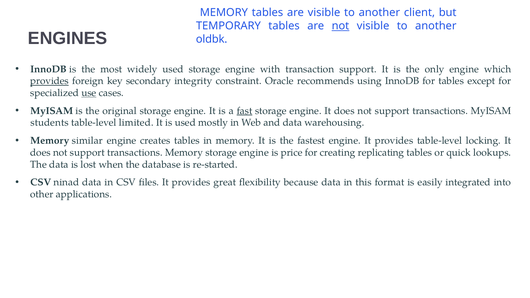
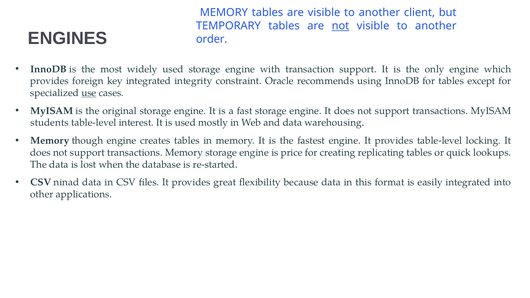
oldbk: oldbk -> order (212, 39)
provides underline: present -> none (50, 81)
key secondary: secondary -> integrated (149, 81)
fast underline: present -> none (244, 111)
limited: limited -> interest (136, 123)
similar: similar -> though (87, 141)
